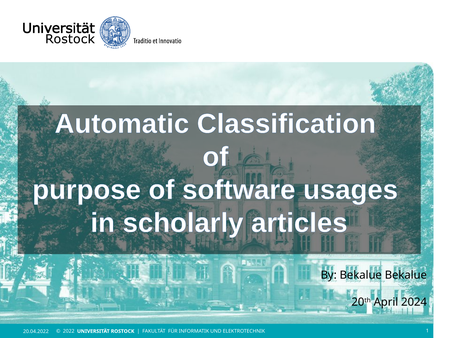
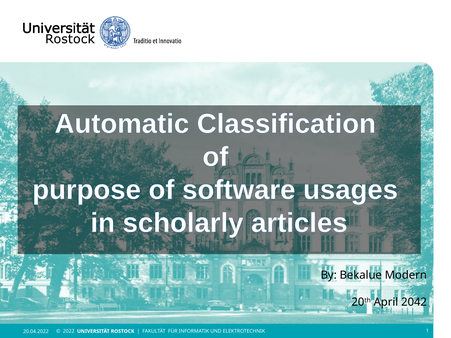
Bekalue Bekalue: Bekalue -> Modern (406, 275)
2024: 2024 -> 2042 (414, 302)
